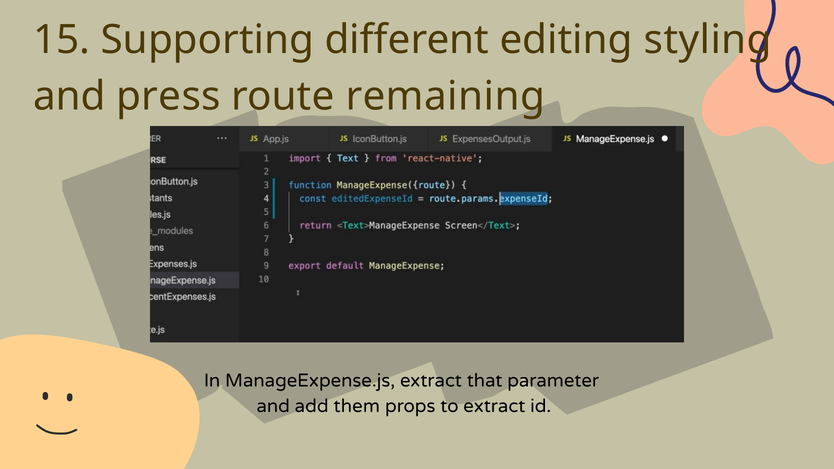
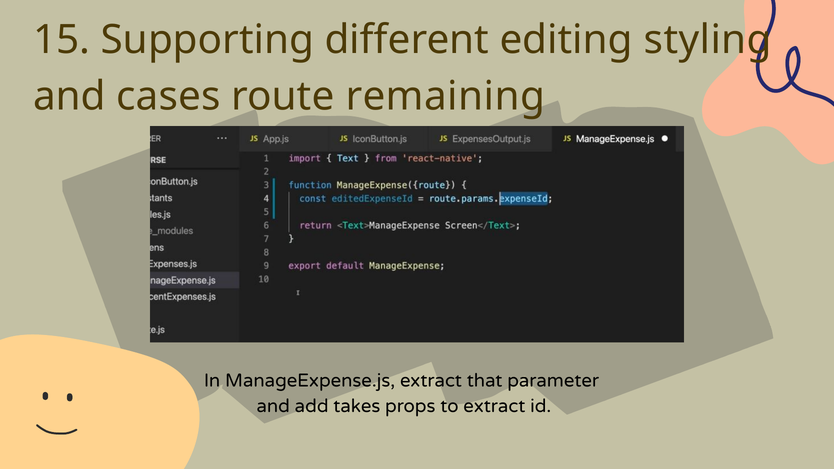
press: press -> cases (168, 97)
them: them -> takes (357, 406)
